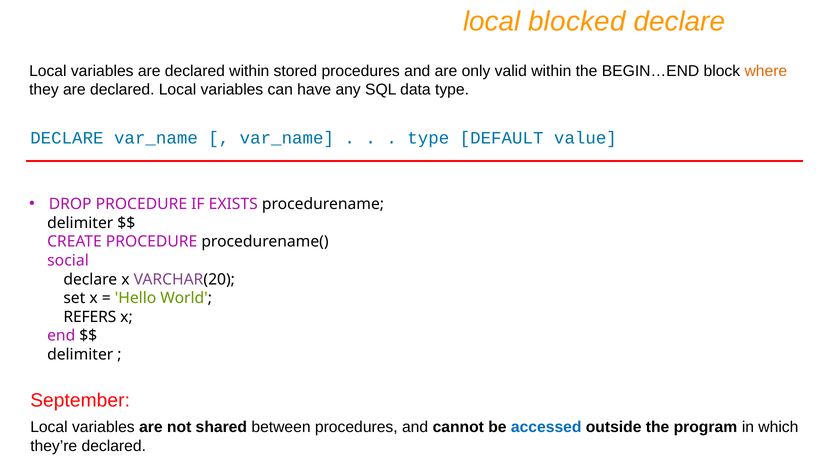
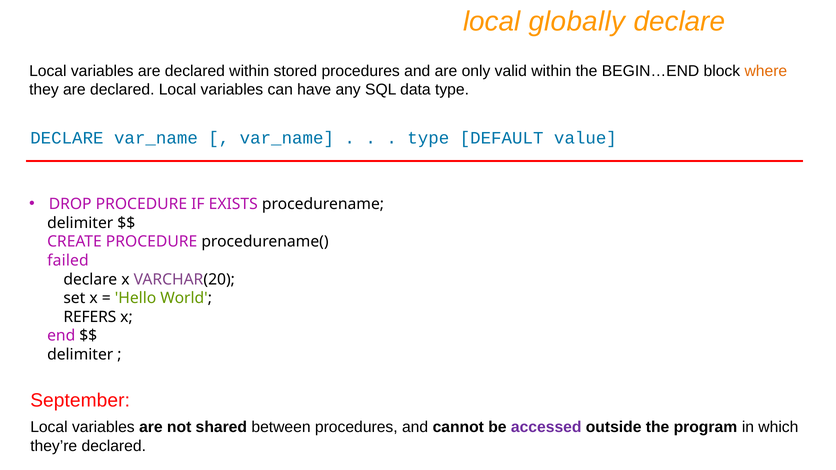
blocked: blocked -> globally (577, 22)
social: social -> failed (68, 261)
accessed colour: blue -> purple (546, 427)
